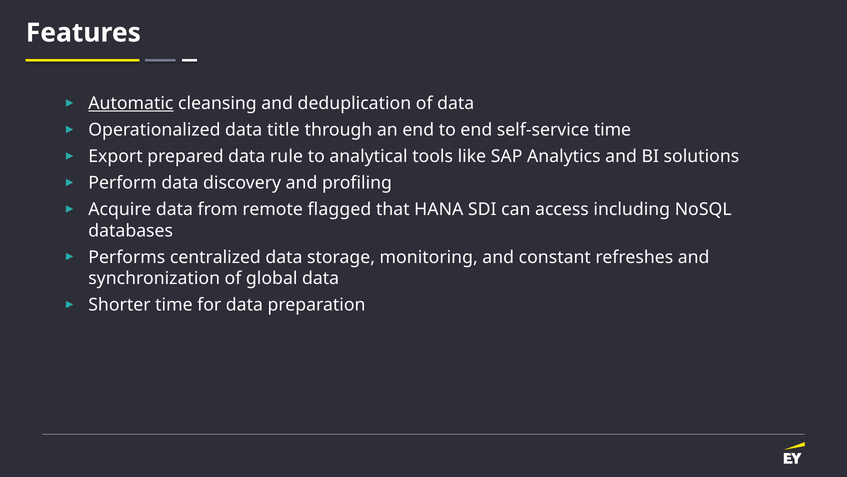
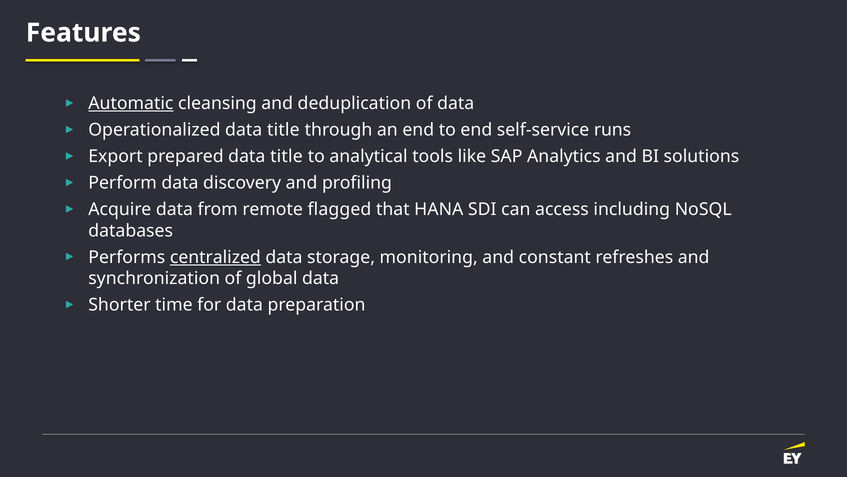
self-service time: time -> runs (612, 130)
prepared data rule: rule -> title (286, 156)
centralized underline: none -> present (215, 257)
